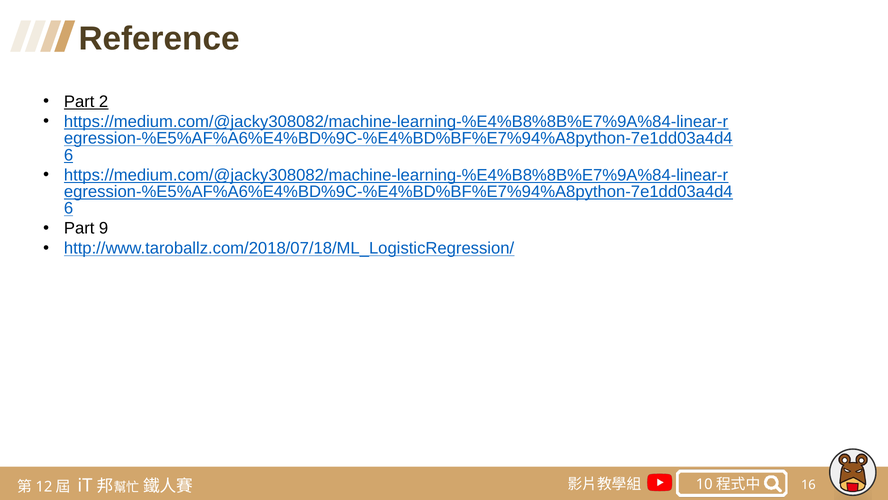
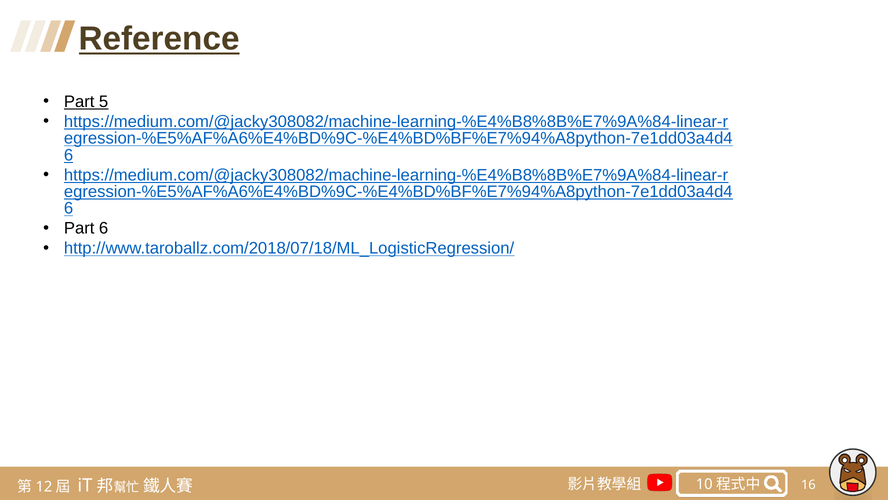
Reference underline: none -> present (159, 39)
2: 2 -> 5 (104, 102)
Part 9: 9 -> 6 (104, 228)
